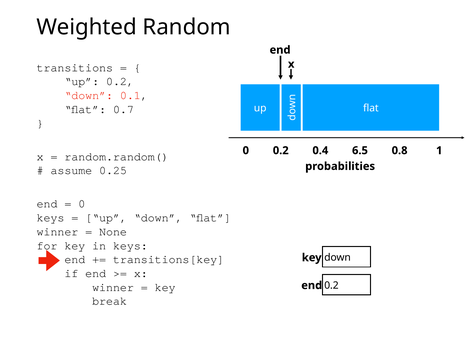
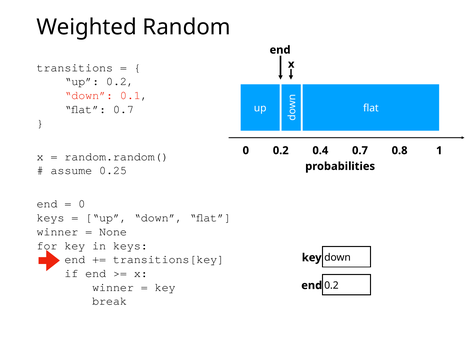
0.4 6.5: 6.5 -> 0.7 (360, 151)
